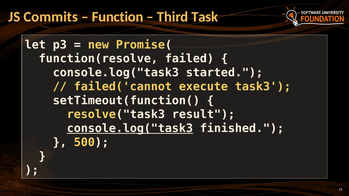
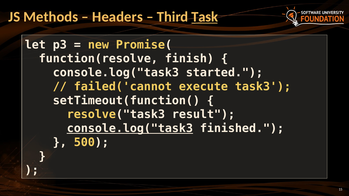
Commits: Commits -> Methods (51, 17)
Function: Function -> Headers (118, 17)
Task underline: none -> present (205, 17)
failed: failed -> finish (189, 59)
